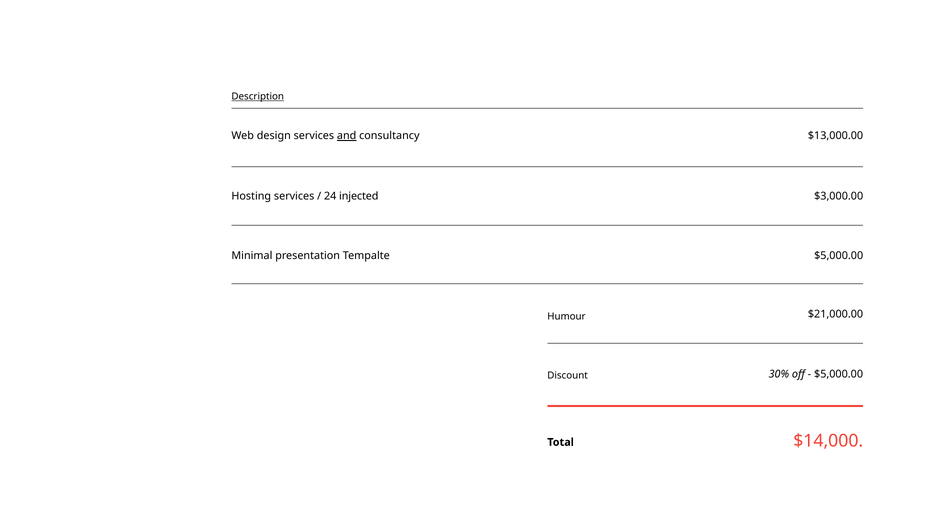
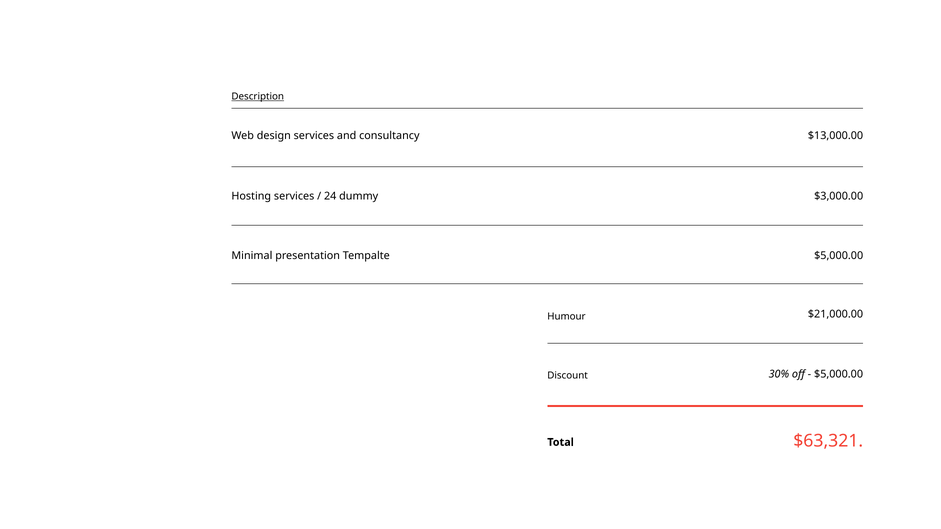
and underline: present -> none (347, 136)
injected: injected -> dummy (359, 196)
$14,000: $14,000 -> $63,321 (828, 441)
